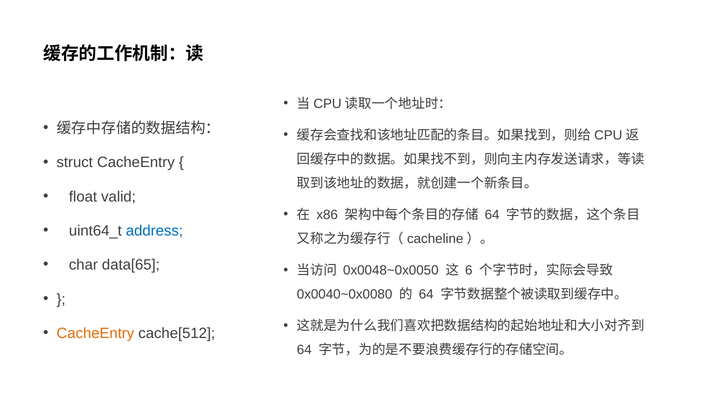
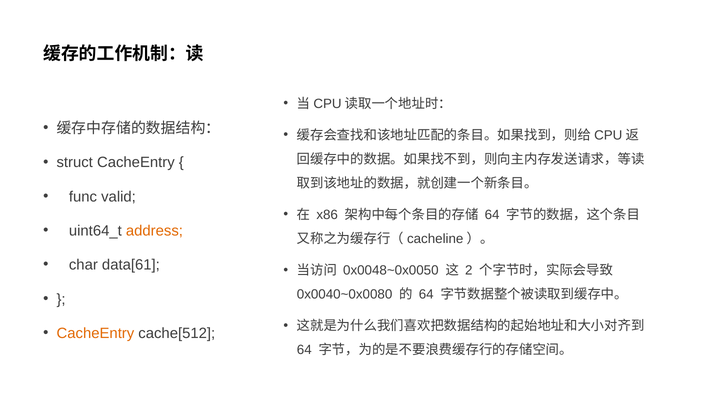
float: float -> func (83, 197)
address colour: blue -> orange (154, 231)
data[65: data[65 -> data[61 (131, 265)
6: 6 -> 2 (469, 270)
